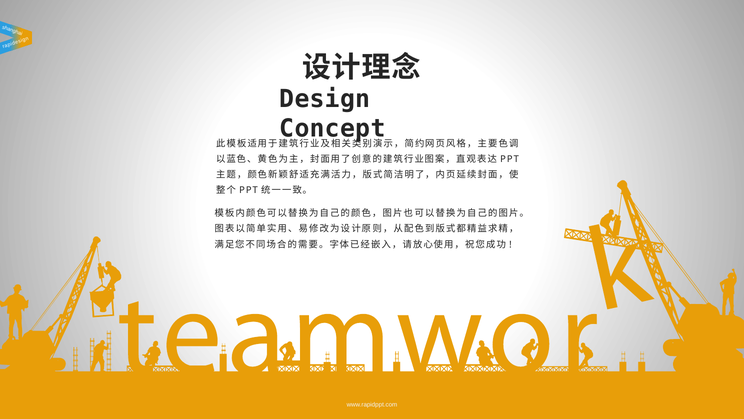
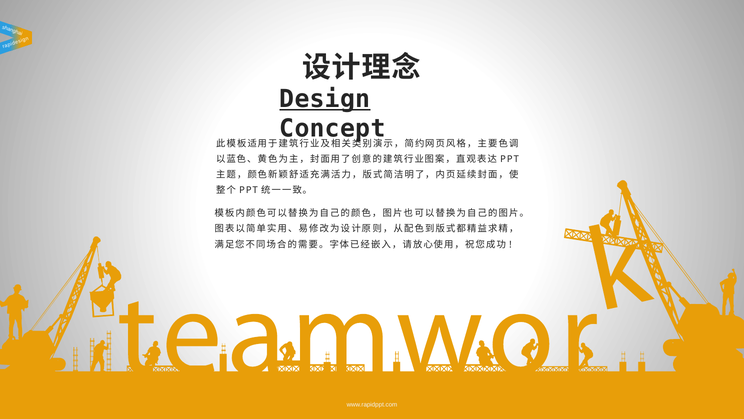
Design underline: none -> present (325, 99)
